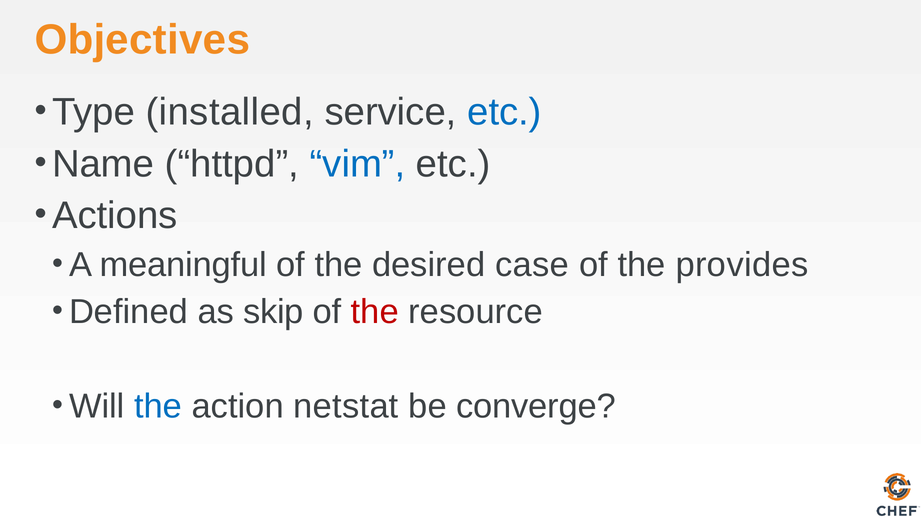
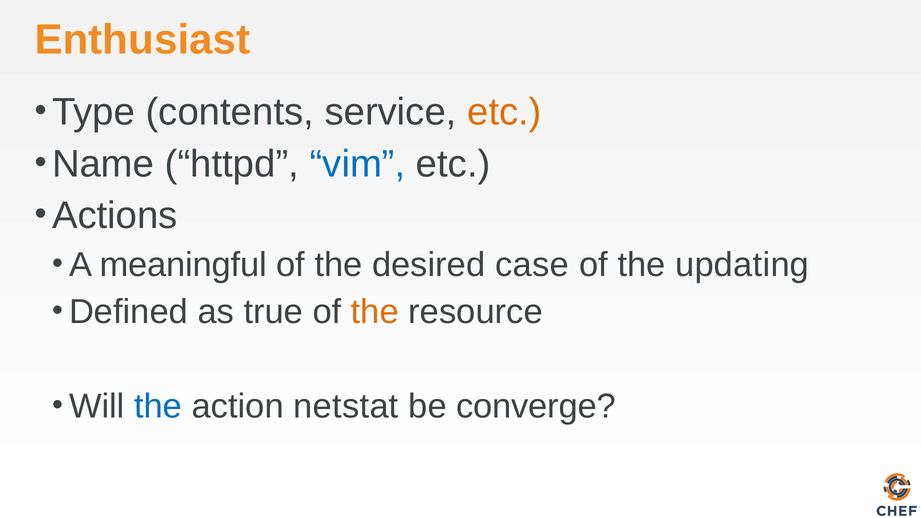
Objectives: Objectives -> Enthusiast (142, 40)
installed: installed -> contents (230, 112)
etc colour: blue -> orange (504, 112)
provides: provides -> updating (742, 265)
skip: skip -> true (273, 312)
the colour: red -> orange (375, 312)
